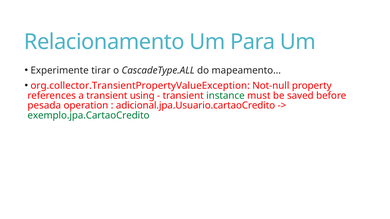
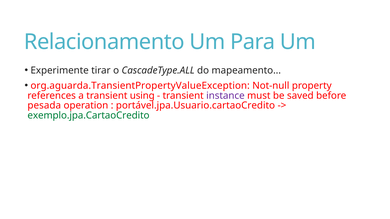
org.collector.TransientPropertyValueException: org.collector.TransientPropertyValueException -> org.aguarda.TransientPropertyValueException (140, 86)
instance colour: green -> purple (225, 96)
adicional.jpa.Usuario.cartaoCredito: adicional.jpa.Usuario.cartaoCredito -> portável.jpa.Usuario.cartaoCredito (195, 106)
